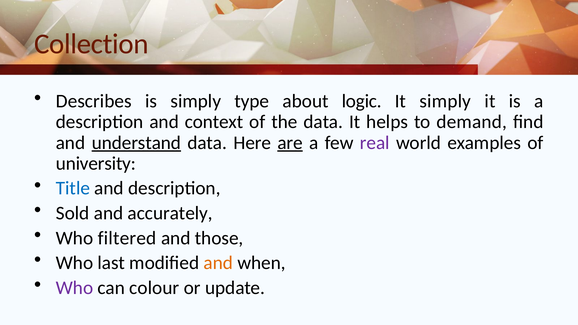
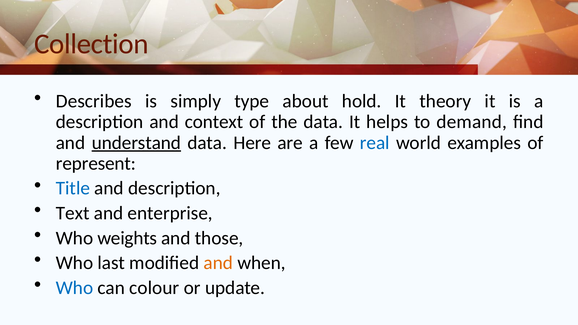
logic: logic -> hold (362, 101)
It simply: simply -> theory (445, 101)
are underline: present -> none (290, 143)
real colour: purple -> blue (375, 143)
university: university -> represent (96, 164)
Sold: Sold -> Text (73, 213)
accurately: accurately -> enterprise (170, 213)
filtered: filtered -> weights (127, 238)
Who colour: purple -> blue (75, 288)
